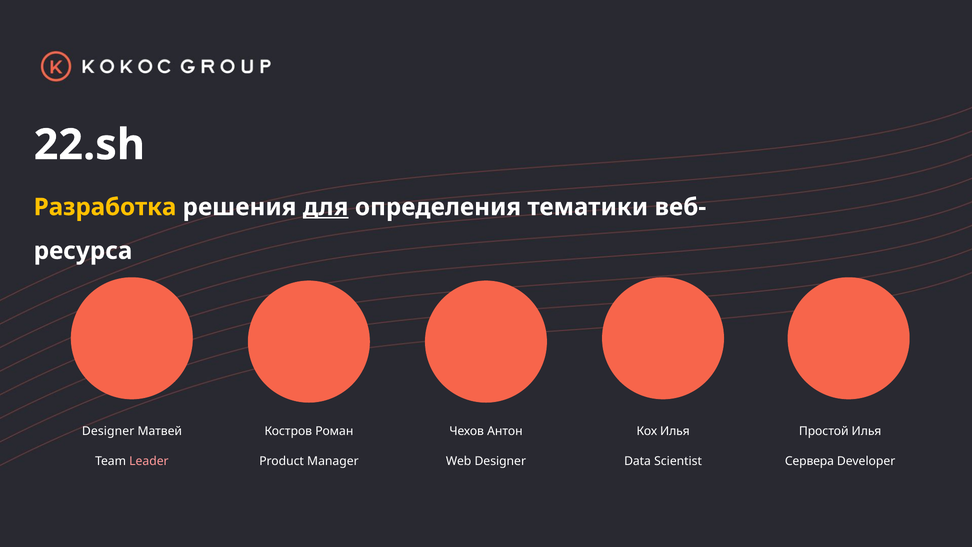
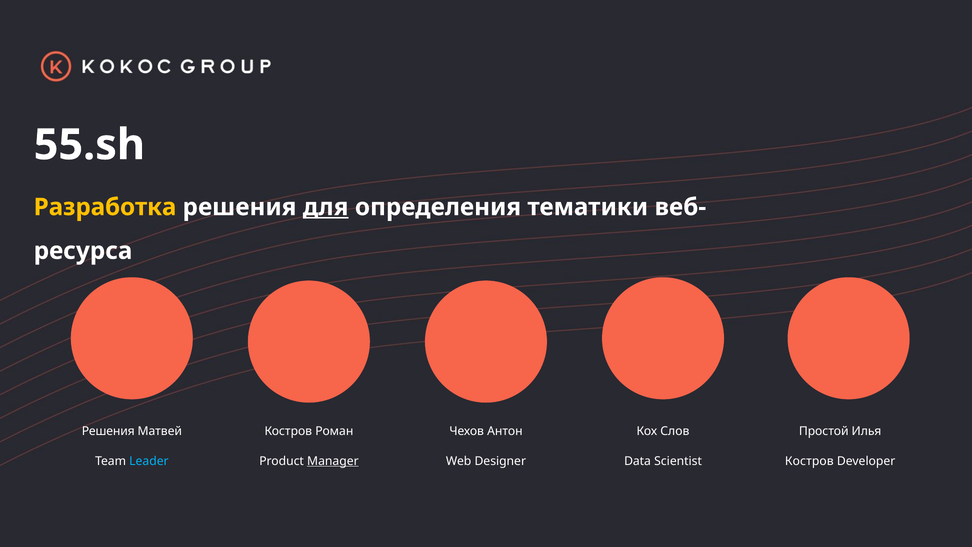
22.sh: 22.sh -> 55.sh (89, 145)
Designer: Designer -> Решения (108, 431)
Кох Илья: Илья -> Слов (675, 431)
Leader colour: pink -> light blue (149, 461)
Manager underline: none -> present (333, 461)
Сервера: Сервера -> Костров (809, 461)
